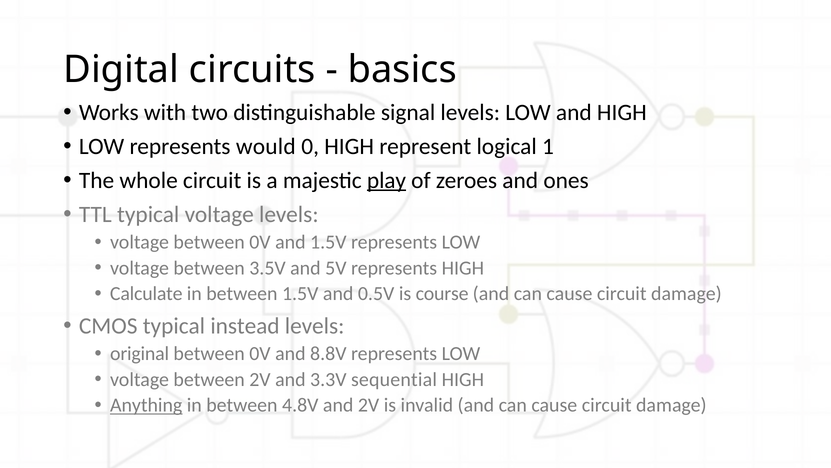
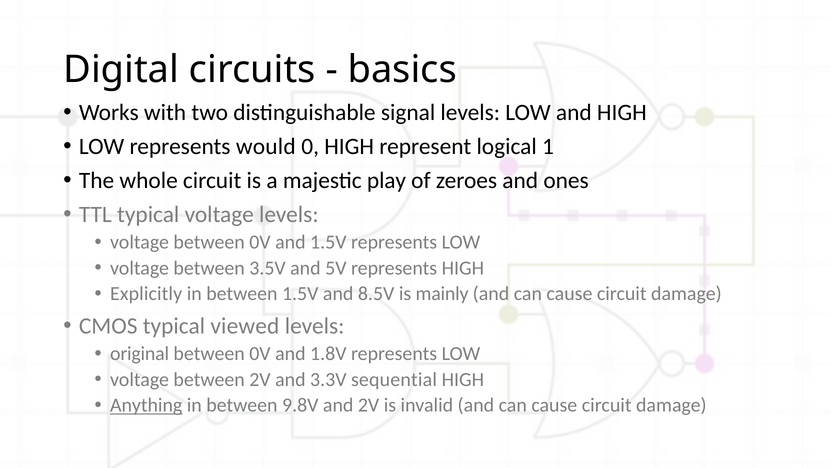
play underline: present -> none (386, 180)
Calculate: Calculate -> Explicitly (146, 293)
0.5V: 0.5V -> 8.5V (376, 293)
course: course -> mainly (442, 293)
instead: instead -> viewed (245, 325)
8.8V: 8.8V -> 1.8V (328, 353)
4.8V: 4.8V -> 9.8V (300, 405)
